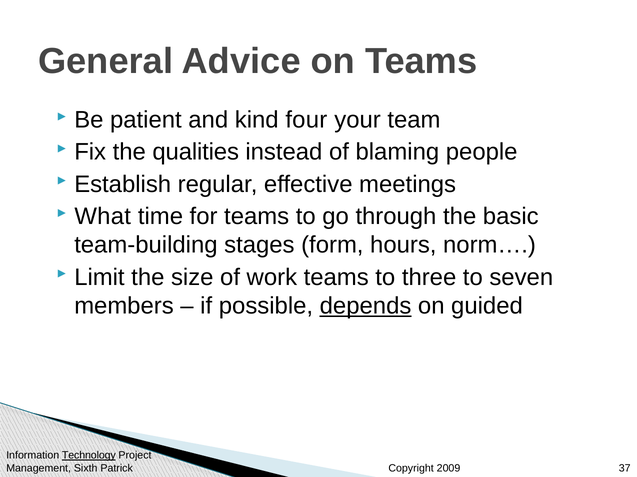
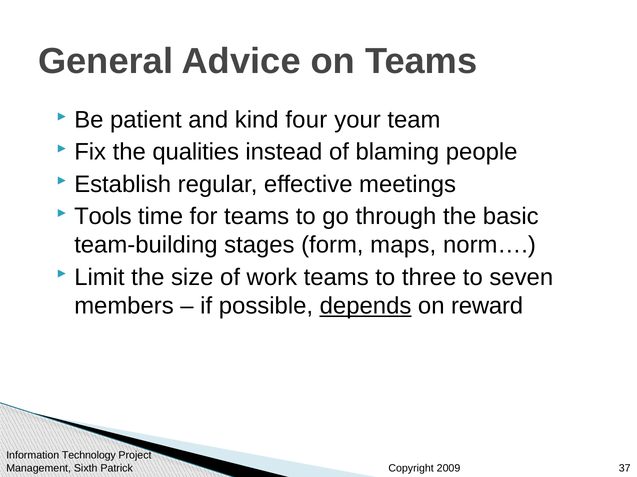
What: What -> Tools (103, 217)
hours: hours -> maps (403, 245)
guided: guided -> reward (487, 306)
Technology underline: present -> none (89, 456)
